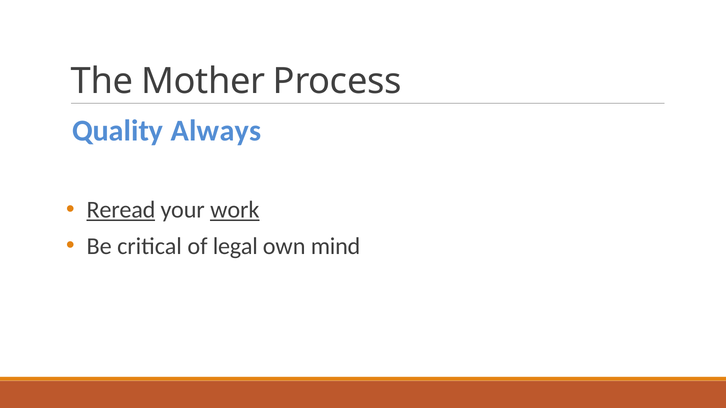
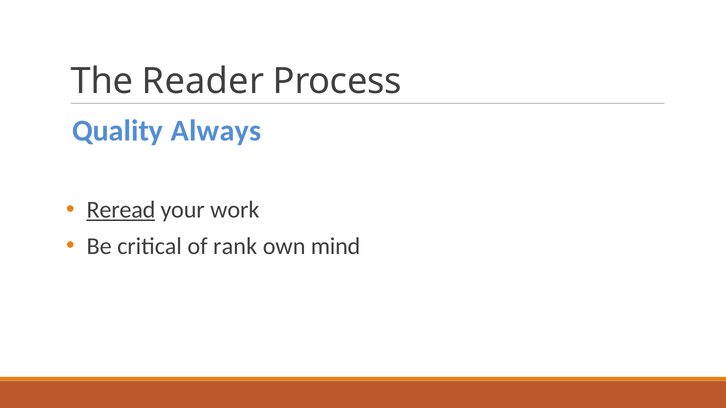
Mother: Mother -> Reader (203, 81)
work underline: present -> none (235, 210)
legal: legal -> rank (235, 246)
